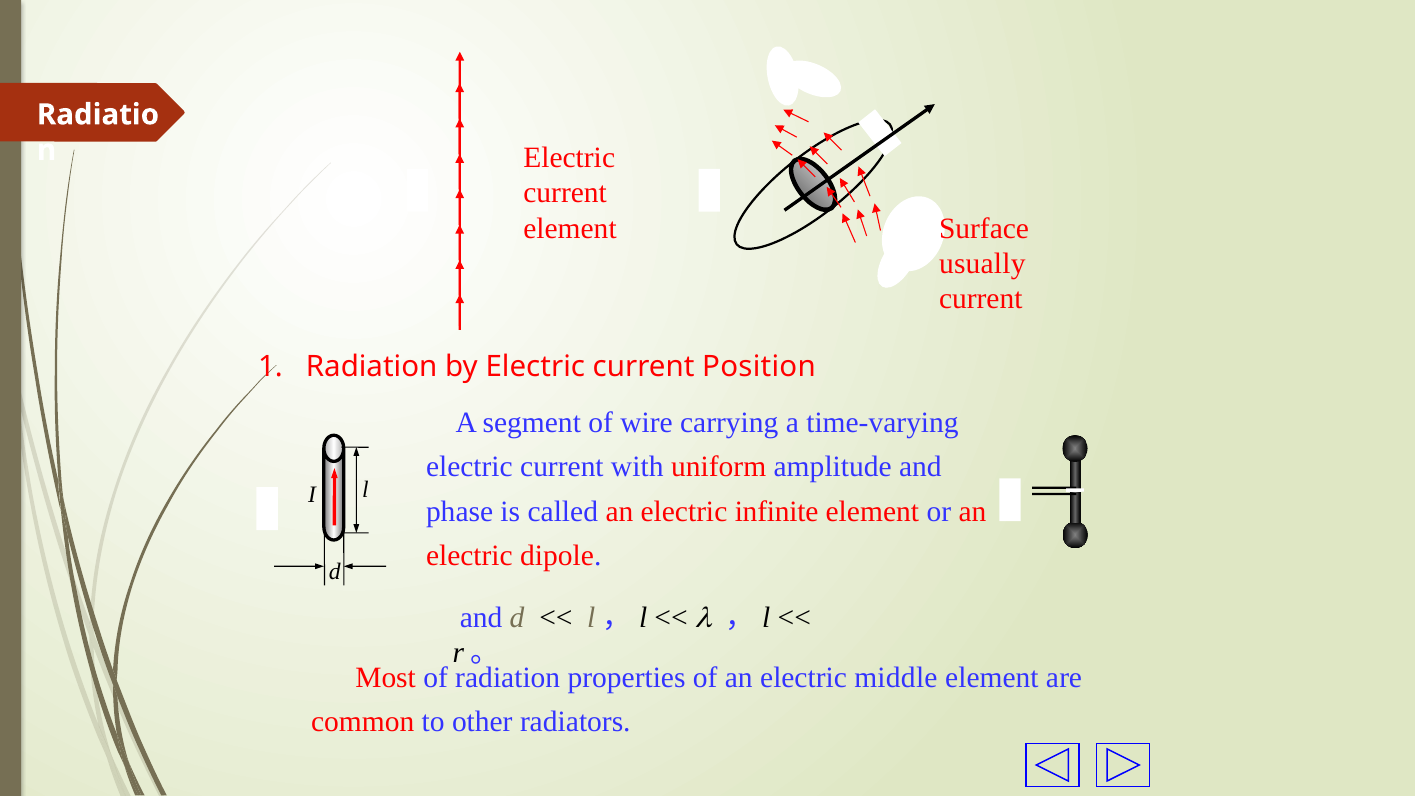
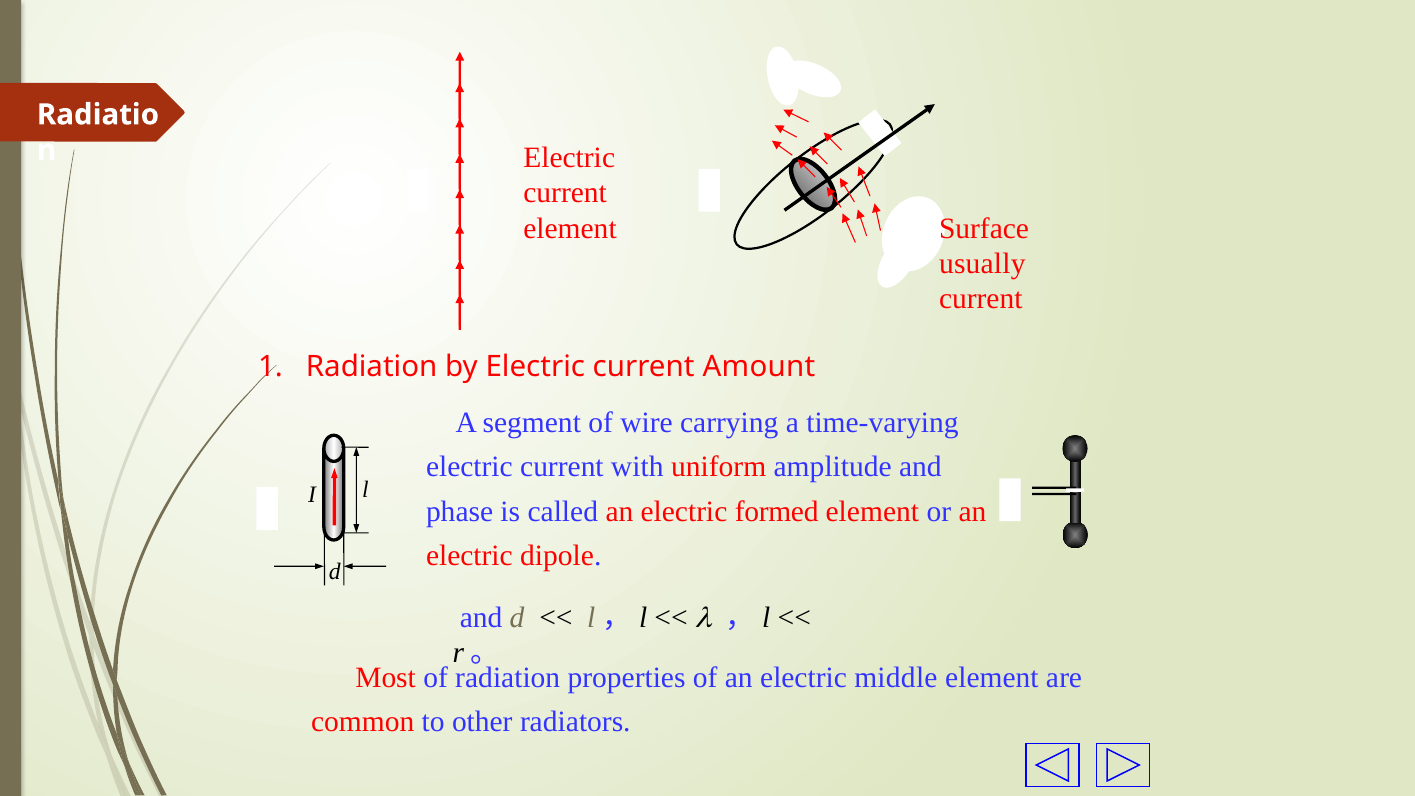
Position: Position -> Amount (759, 367)
infinite: infinite -> formed (777, 511)
